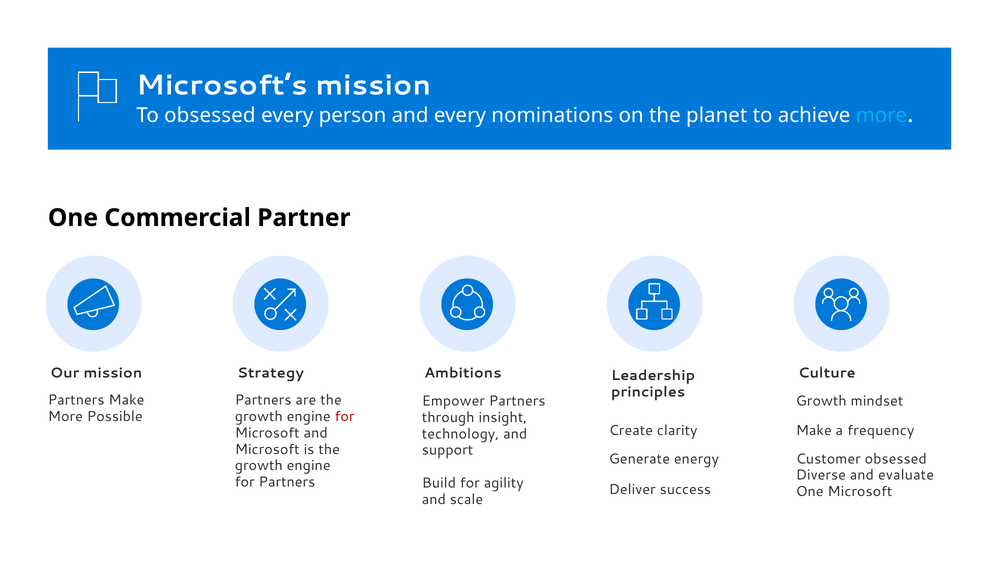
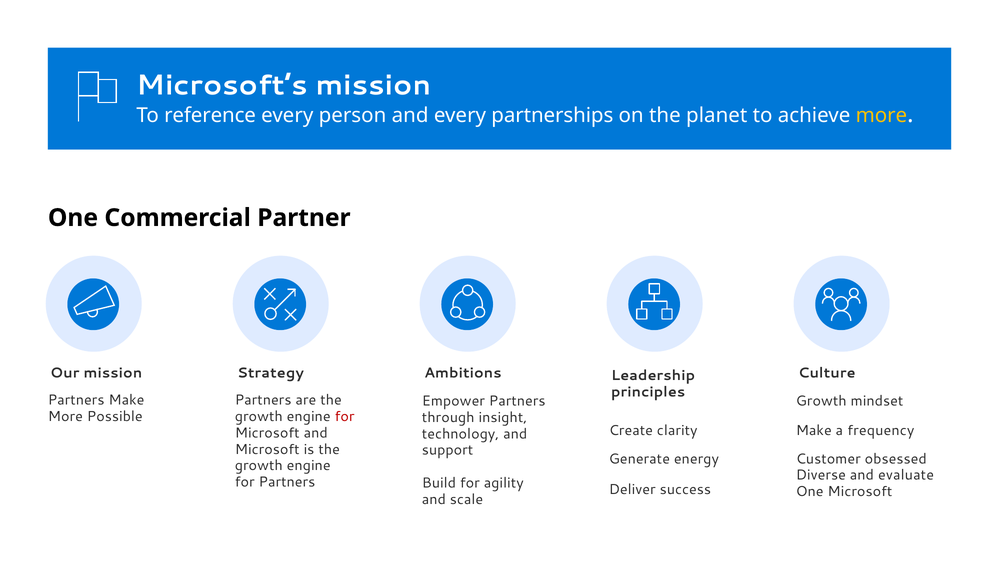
To obsessed: obsessed -> reference (210, 115)
nominations: nominations -> partnerships (552, 115)
more colour: light blue -> yellow (881, 115)
